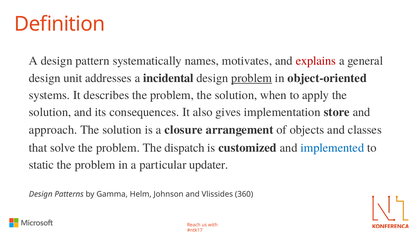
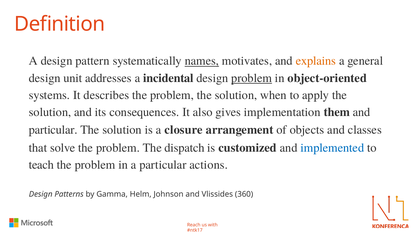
names underline: none -> present (202, 61)
explains colour: red -> orange (316, 61)
store: store -> them (337, 112)
approach: approach -> particular (53, 130)
static: static -> teach (41, 164)
updater: updater -> actions (209, 164)
